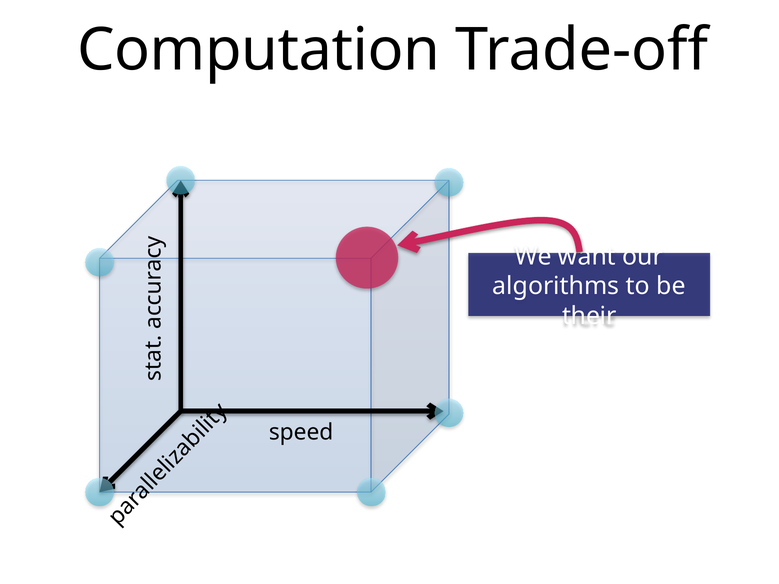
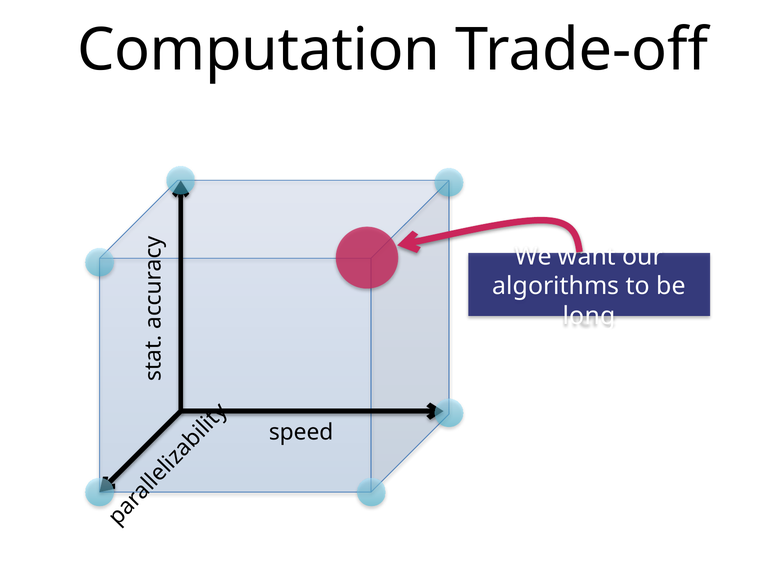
their: their -> long (589, 316)
